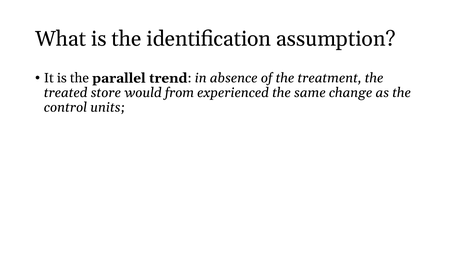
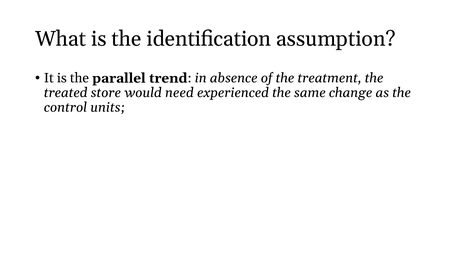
from: from -> need (179, 93)
